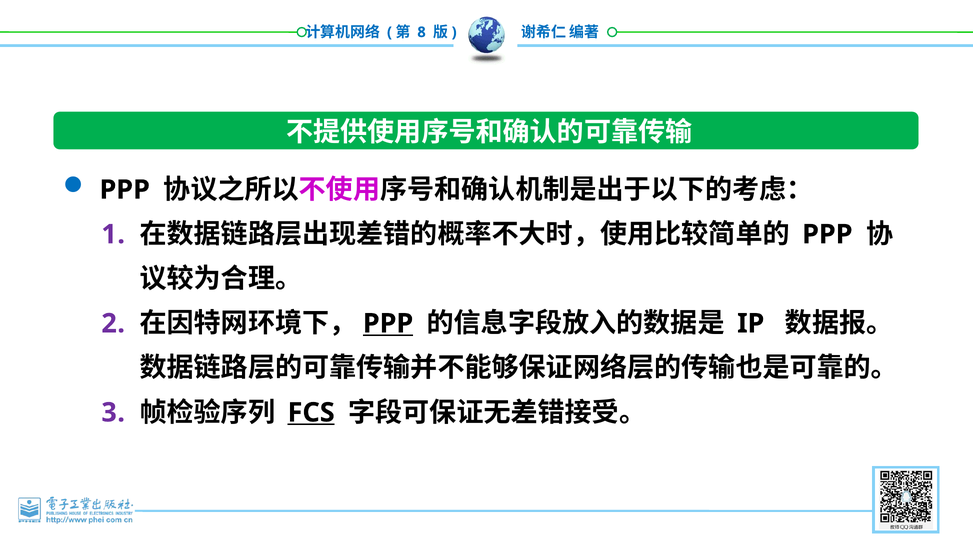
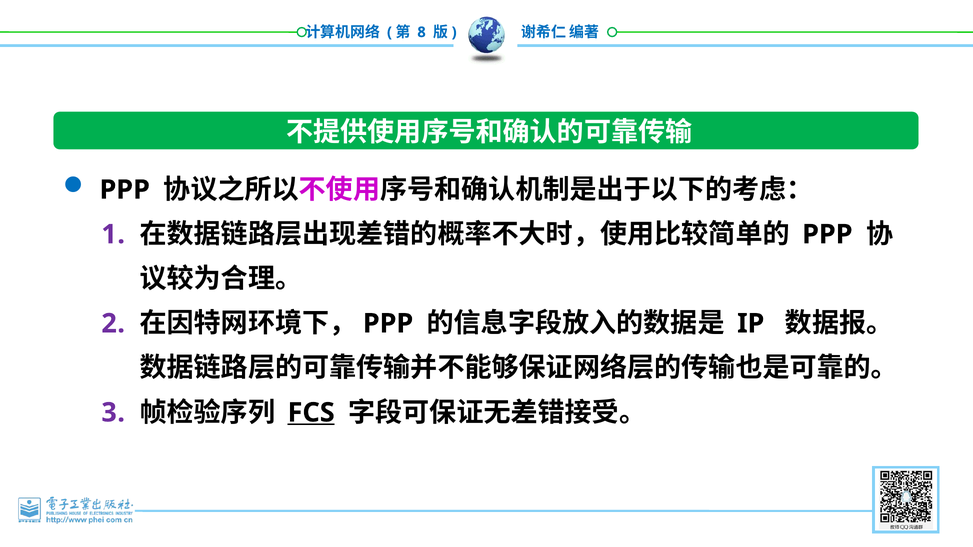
PPP underline: present -> none (388, 324)
